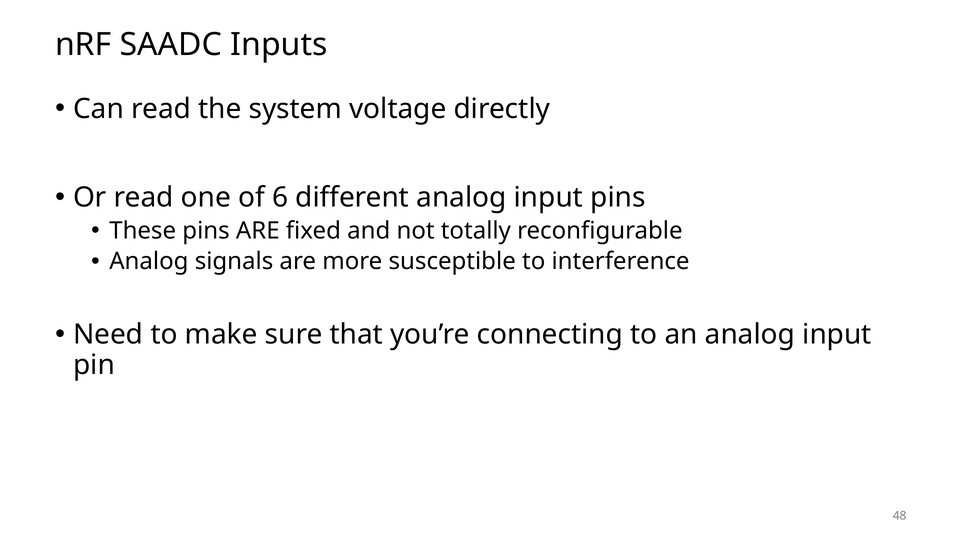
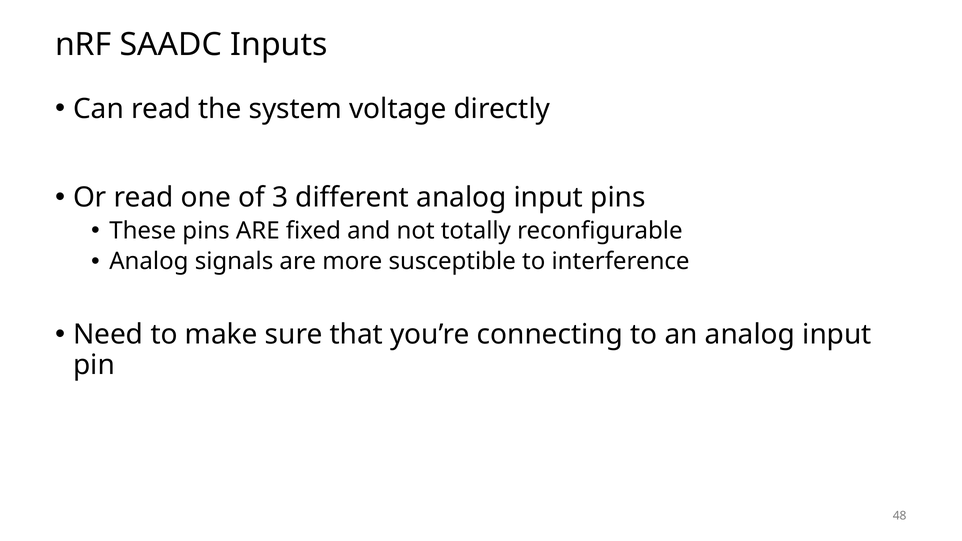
6: 6 -> 3 (280, 197)
